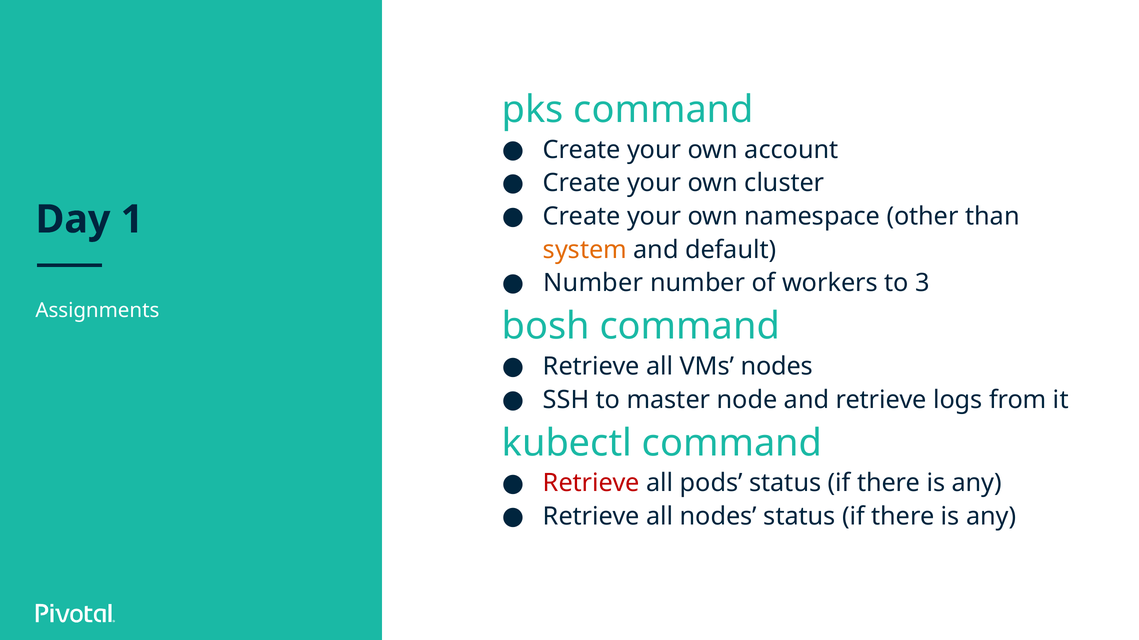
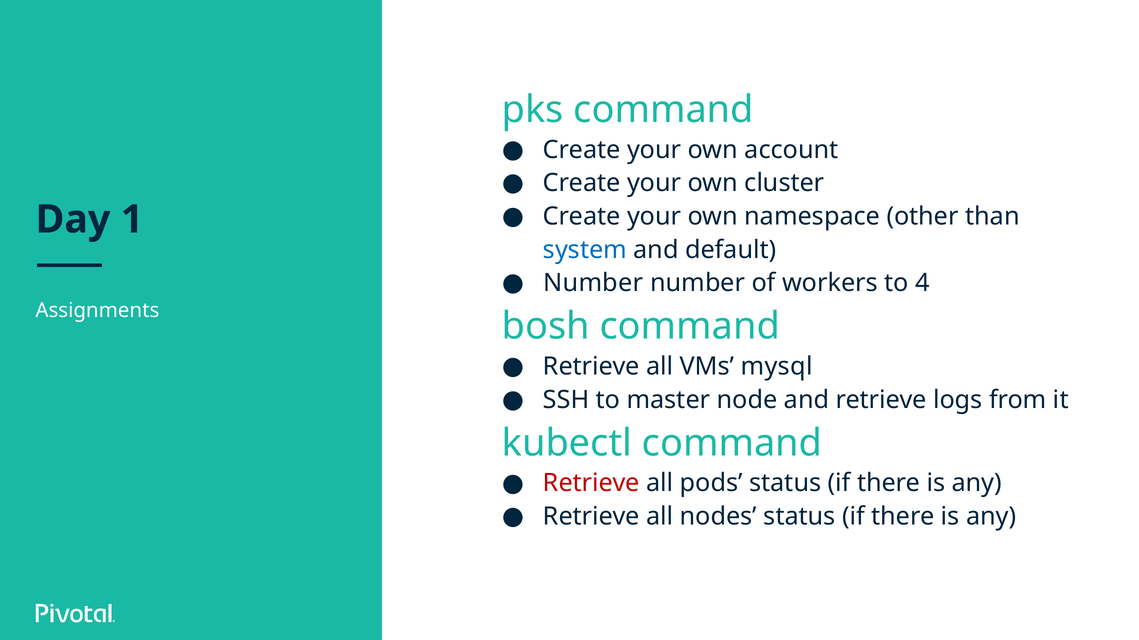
system colour: orange -> blue (585, 250)
3: 3 -> 4 (923, 283)
VMs nodes: nodes -> mysql (777, 367)
